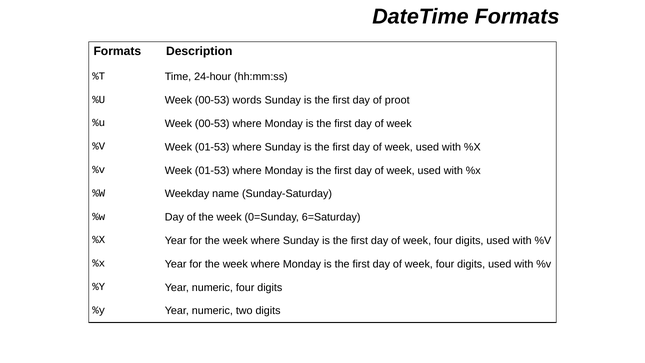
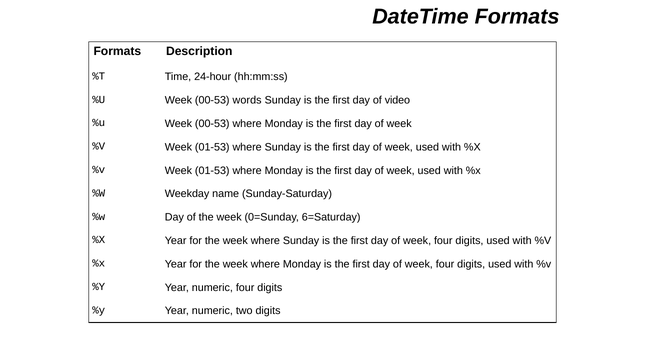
proot: proot -> video (397, 100)
